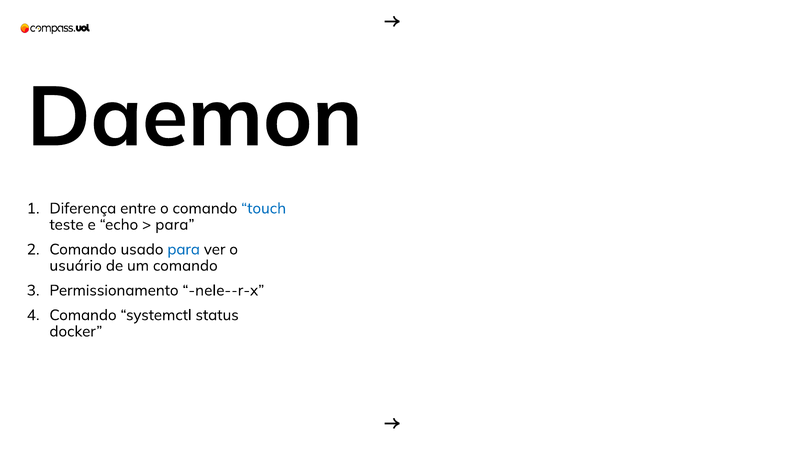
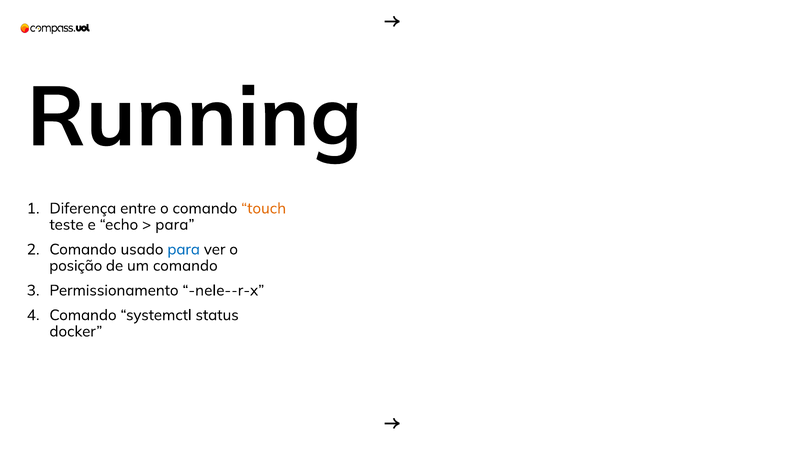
Daemon: Daemon -> Running (195, 118)
touch colour: blue -> orange (264, 208)
usuário: usuário -> posição (76, 266)
